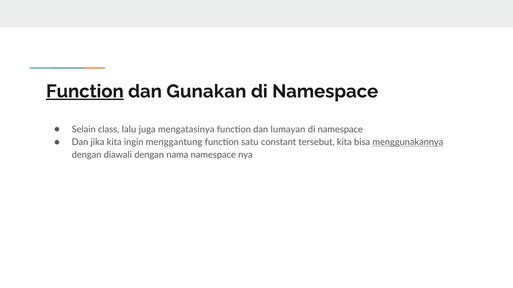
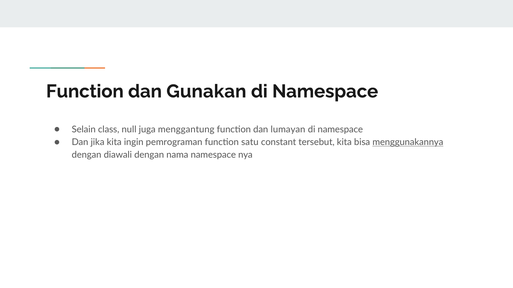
Function underline: present -> none (85, 92)
lalu: lalu -> null (129, 130)
mengatasinya: mengatasinya -> menggantung (186, 130)
menggantung: menggantung -> pemrograman (174, 142)
